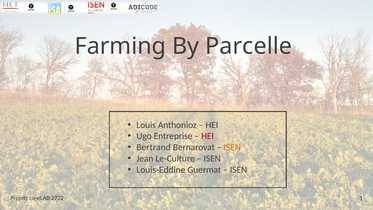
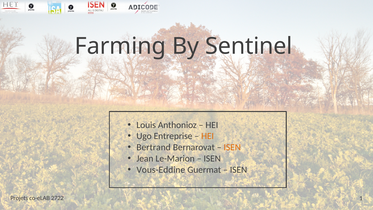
Parcelle: Parcelle -> Sentinel (249, 46)
HEI colour: red -> orange (208, 136)
Le-Culture: Le-Culture -> Le-Marion (175, 158)
Louis-Eddine: Louis-Eddine -> Vous-Eddine (161, 170)
